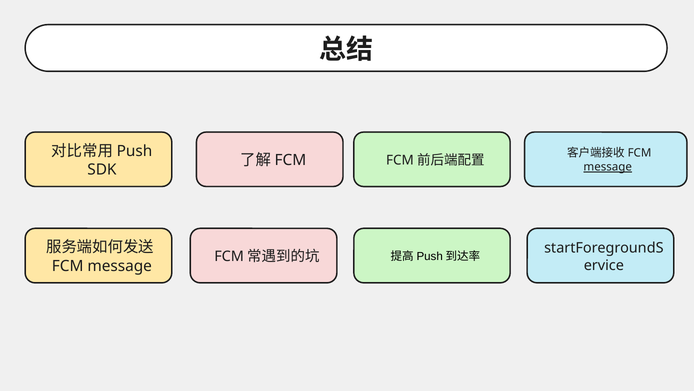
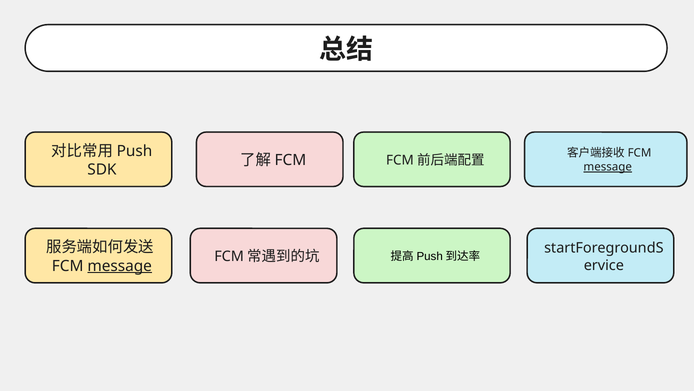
message underline: none -> present (120, 265)
